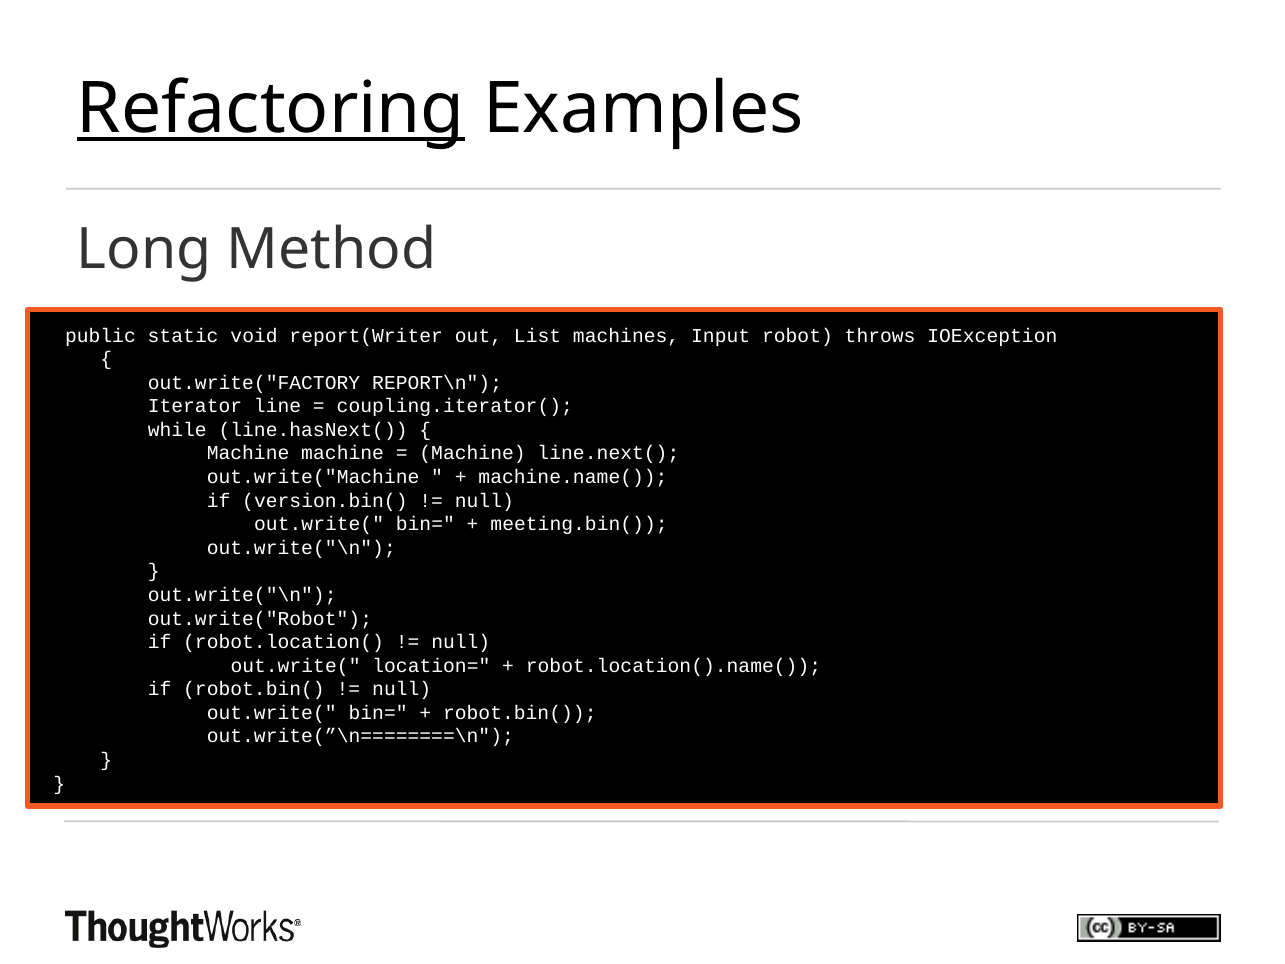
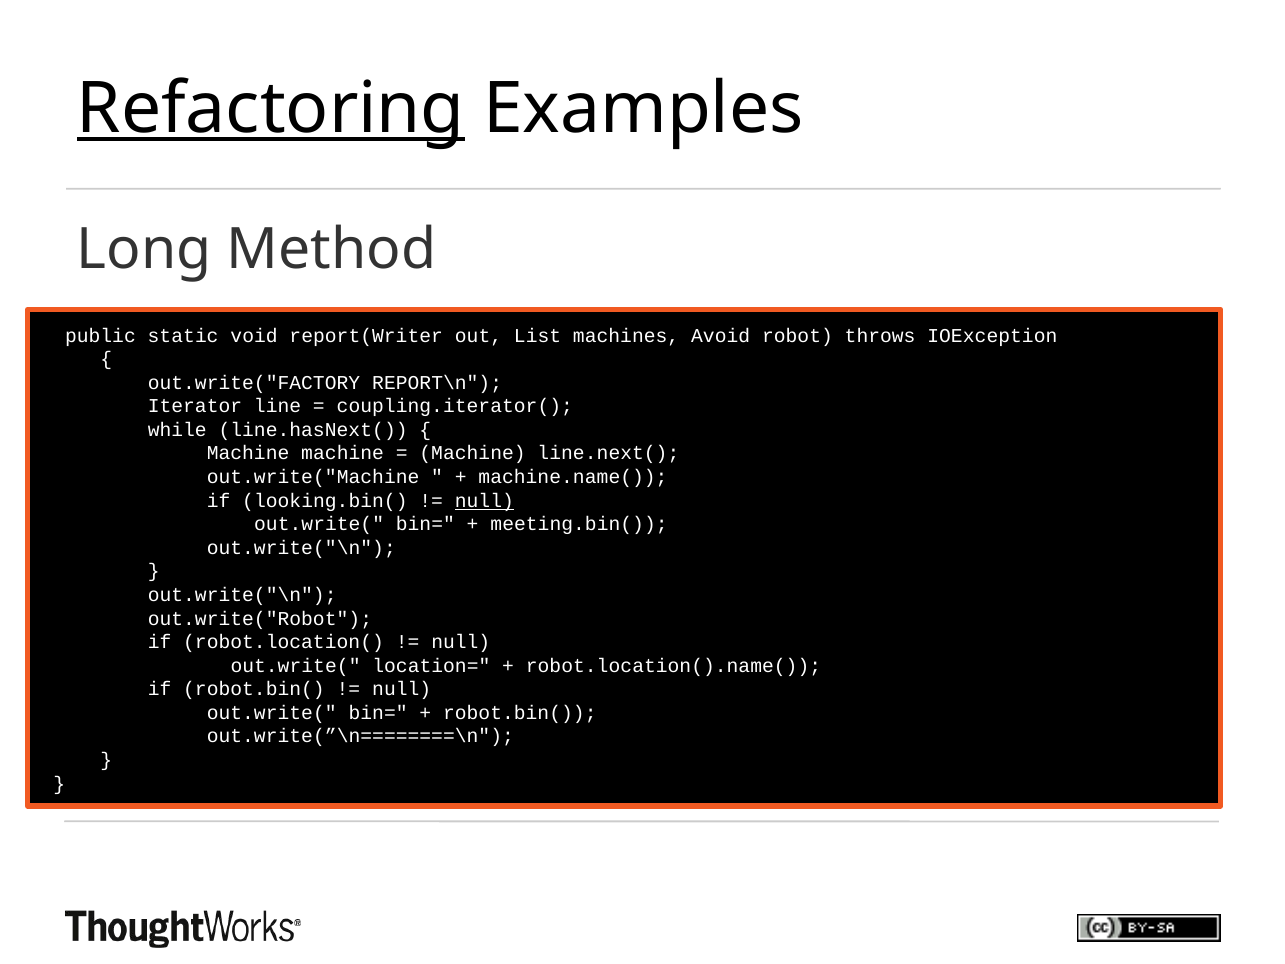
Input: Input -> Avoid (721, 336)
version.bin(: version.bin( -> looking.bin( (325, 501)
null underline: none -> present (484, 501)
